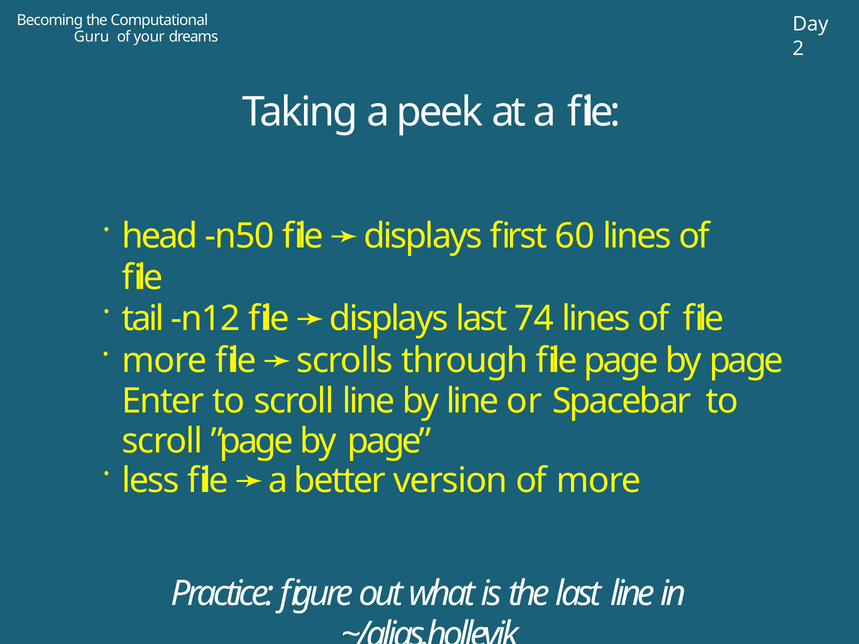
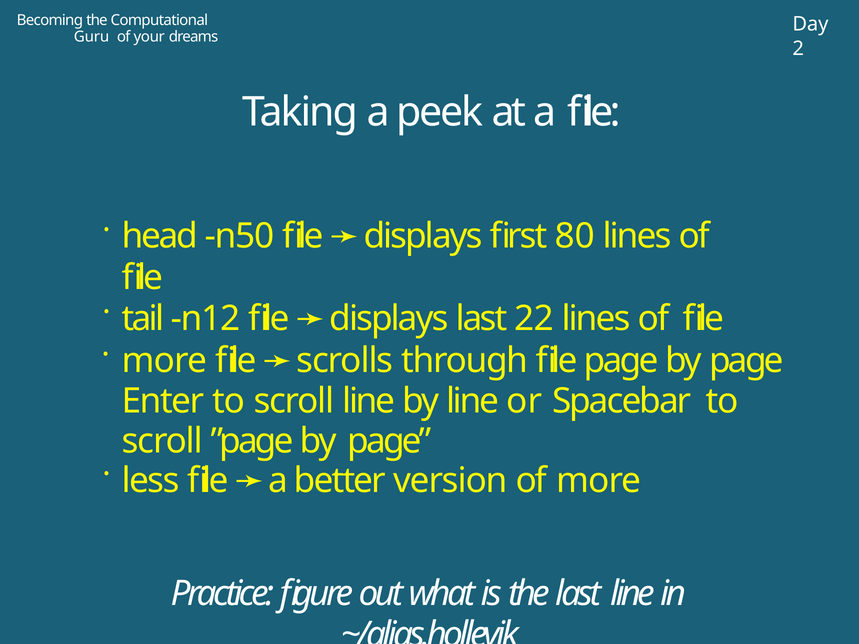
60: 60 -> 80 (575, 236)
74: 74 -> 22 (534, 319)
